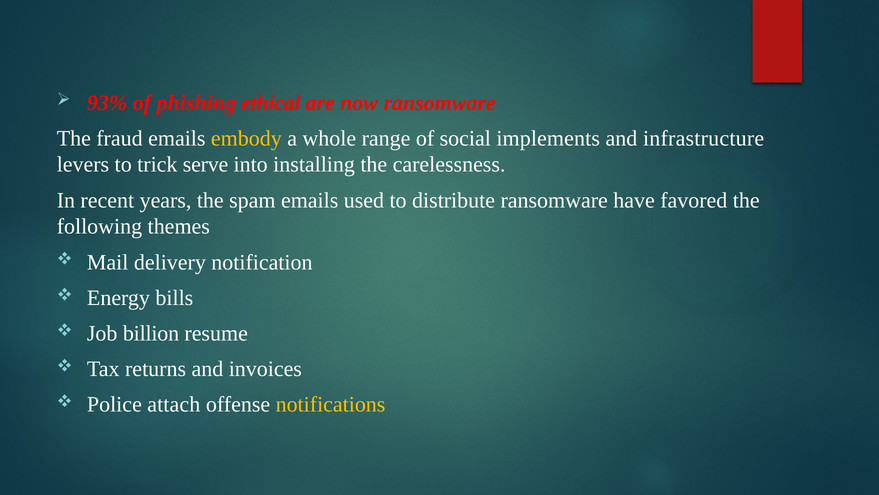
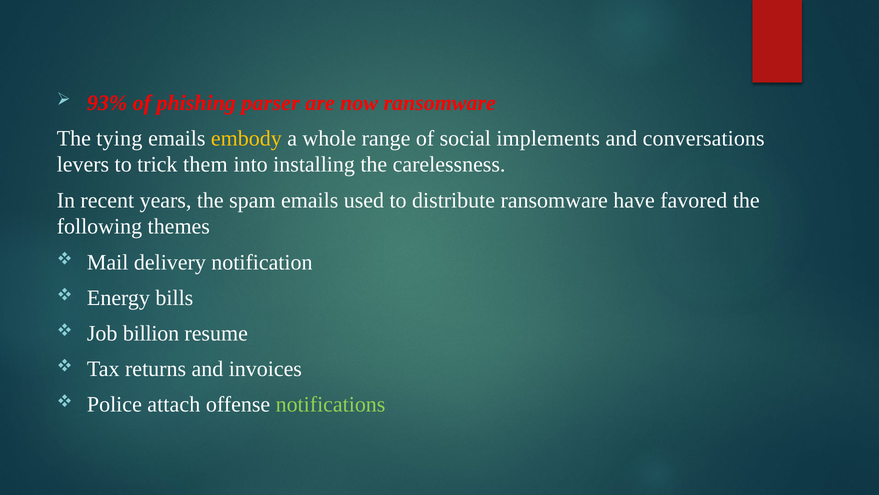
ethical: ethical -> parser (271, 103)
fraud: fraud -> tying (119, 138)
infrastructure: infrastructure -> conversations (704, 138)
serve: serve -> them (205, 165)
notifications colour: yellow -> light green (331, 404)
